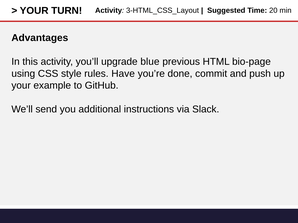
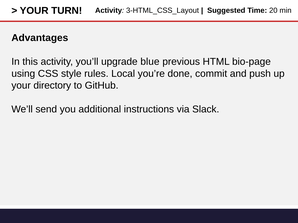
Have: Have -> Local (123, 74)
example: example -> directory (52, 86)
